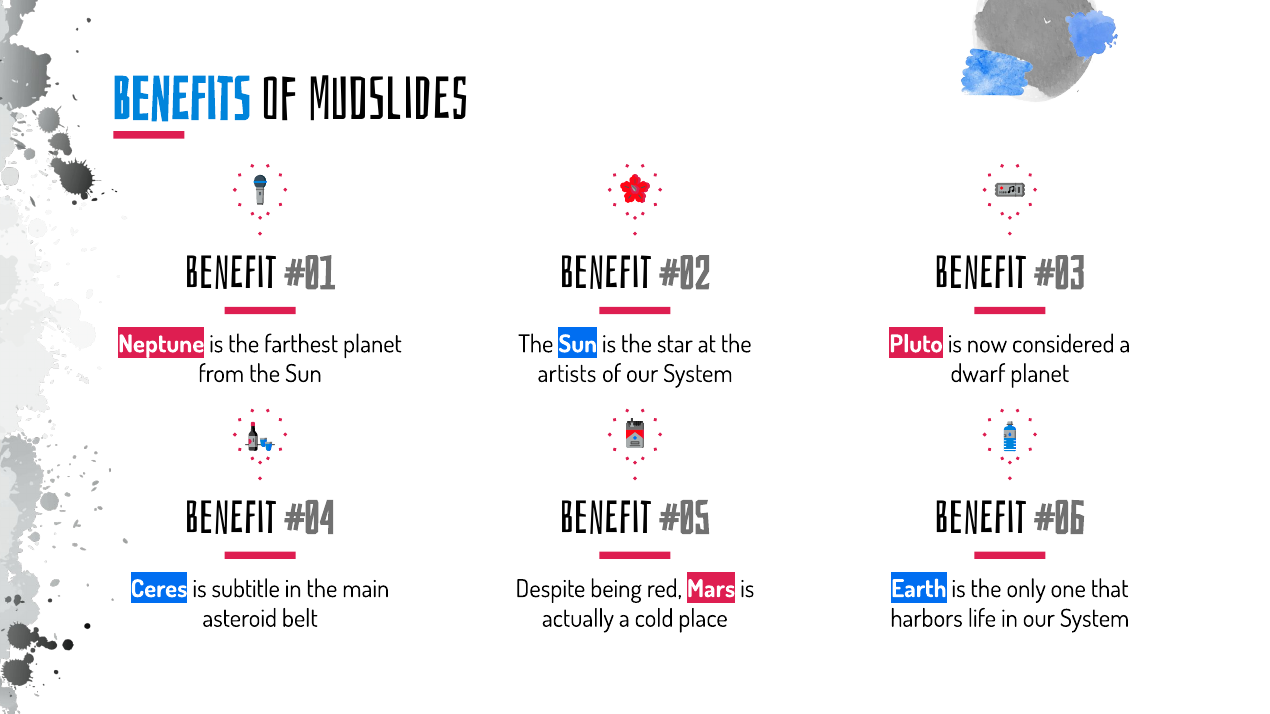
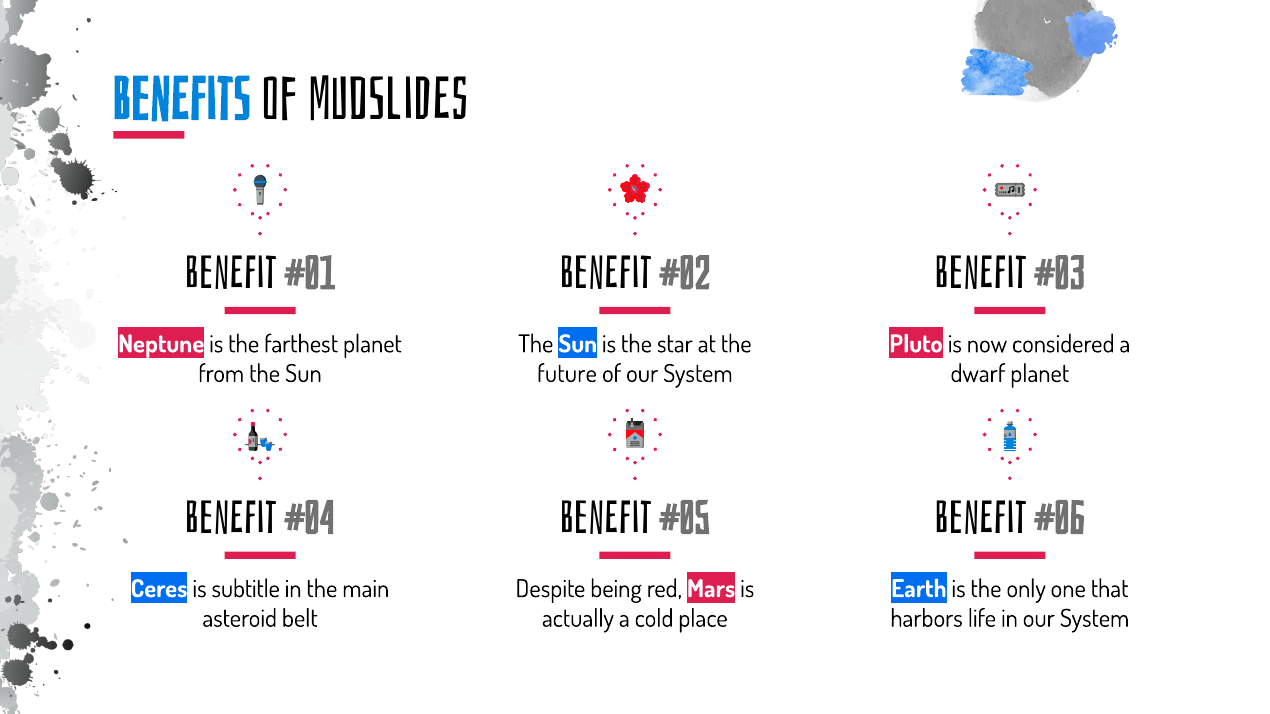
artists: artists -> future (567, 374)
